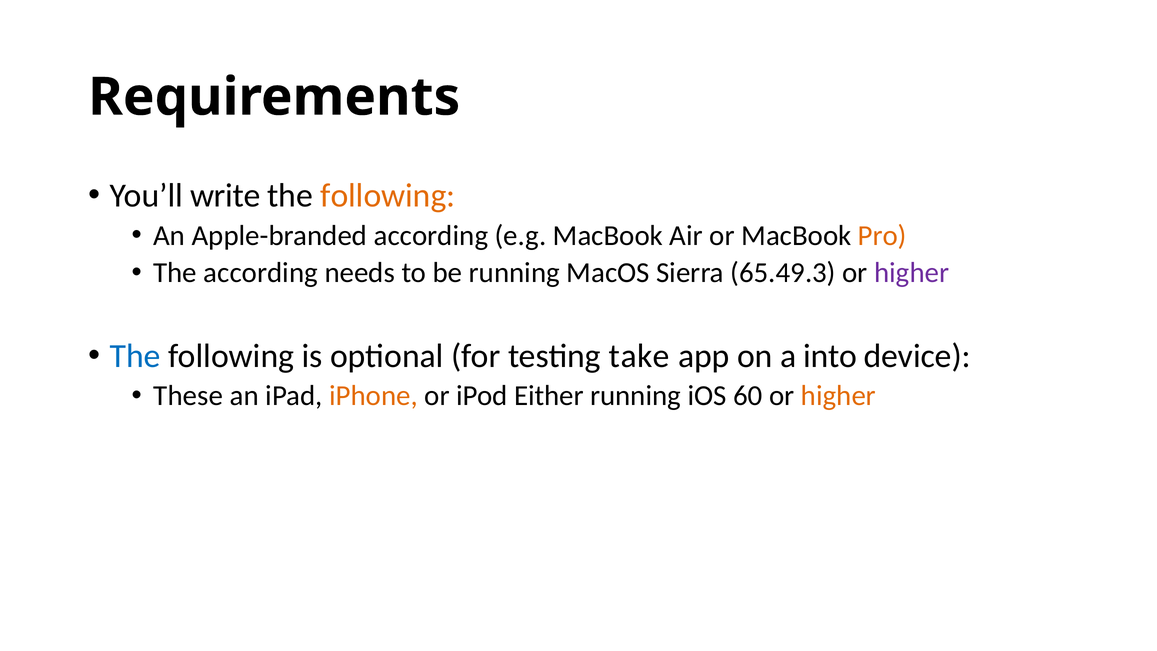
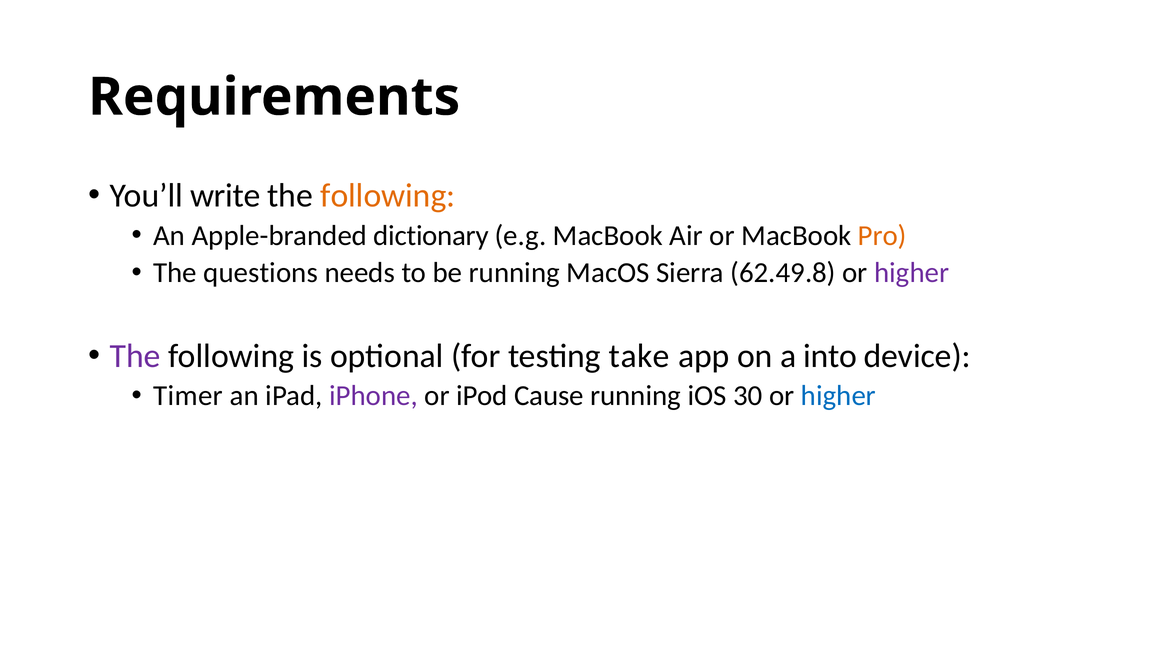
Apple-branded according: according -> dictionary (431, 236)
The according: according -> questions (261, 273)
65.49.3: 65.49.3 -> 62.49.8 (783, 273)
The colour: blue -> purple (135, 356)
These: These -> Timer (188, 396)
iPhone colour: orange -> purple (373, 396)
Either: Either -> Cause (549, 396)
60: 60 -> 30 (748, 396)
higher colour: orange -> blue (838, 396)
